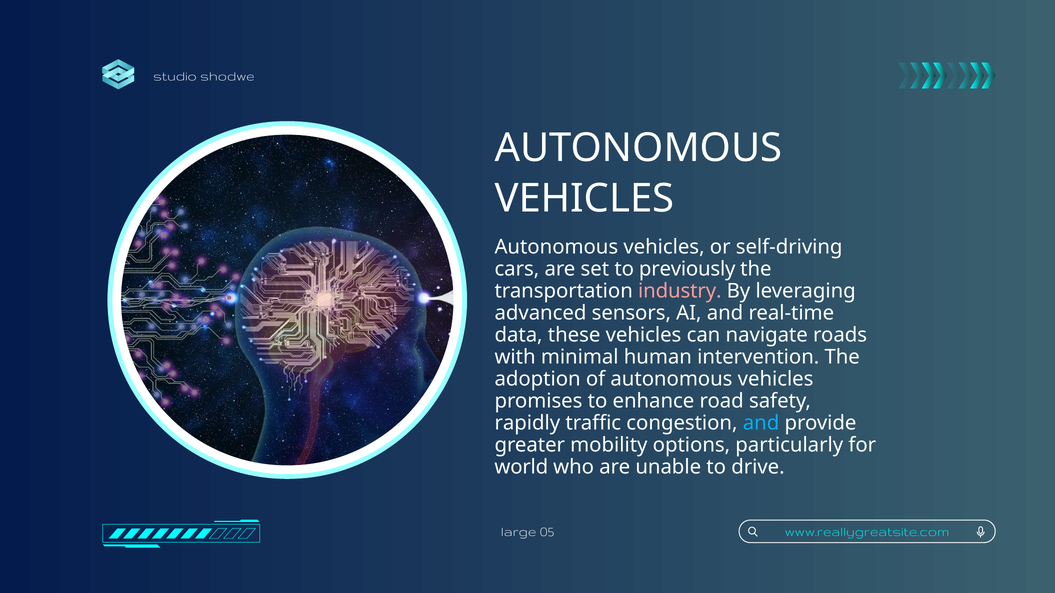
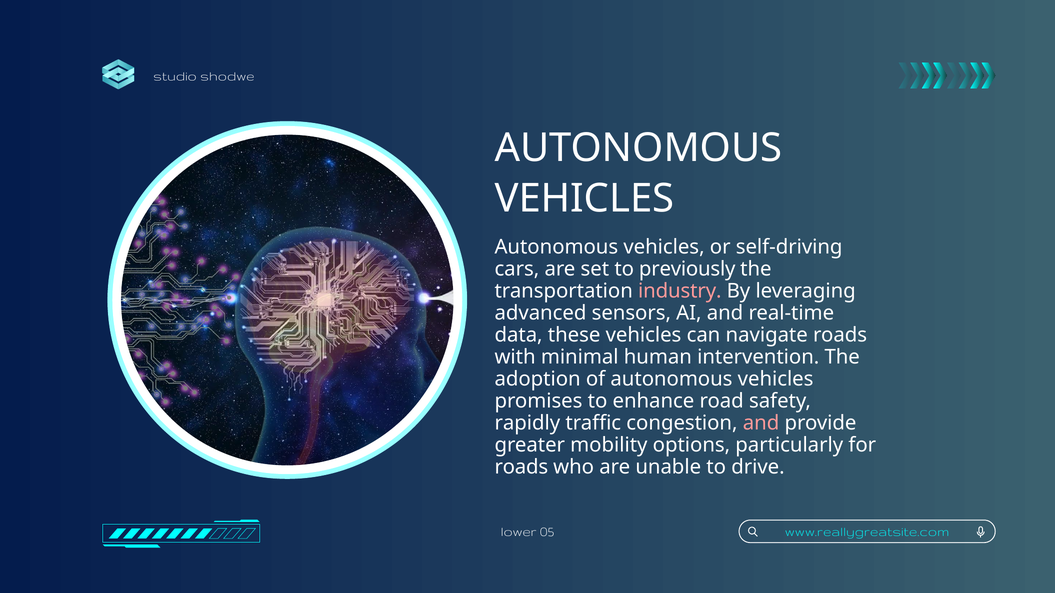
and colour: light blue -> pink (761, 423)
world: world -> roads (521, 467)
large: large -> lower (519, 532)
